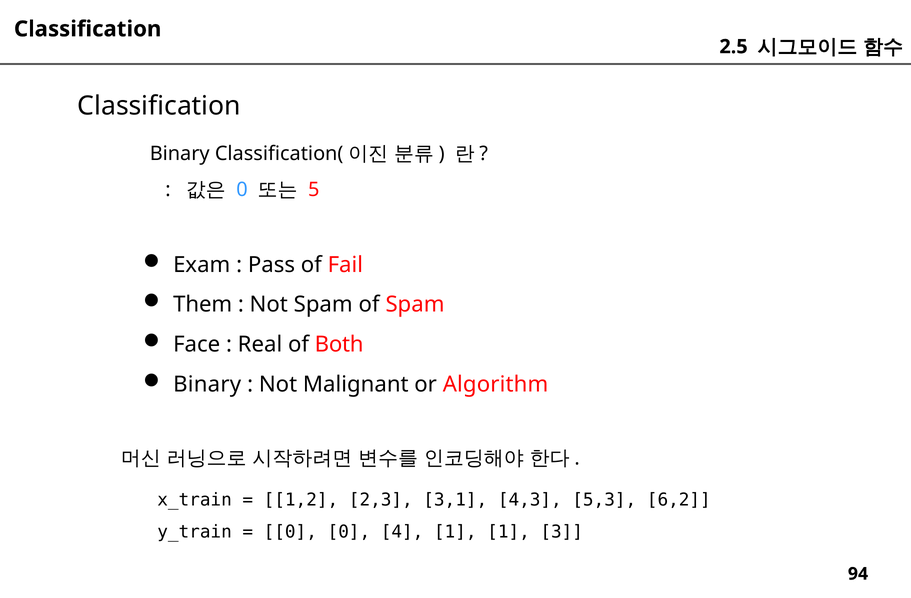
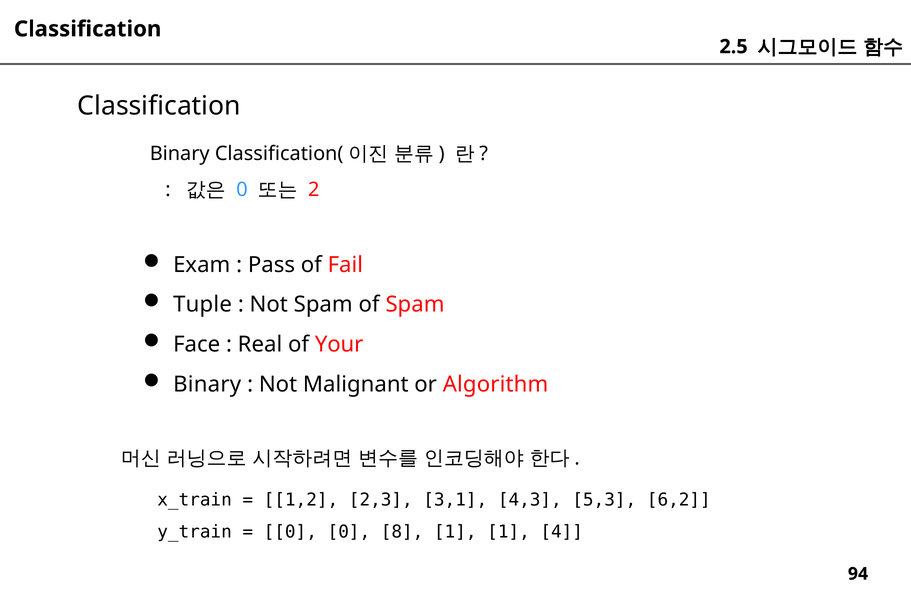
5: 5 -> 2 (314, 190)
Them: Them -> Tuple (203, 305)
Both: Both -> Your (339, 345)
4: 4 -> 8 (402, 532)
3: 3 -> 4 (562, 532)
